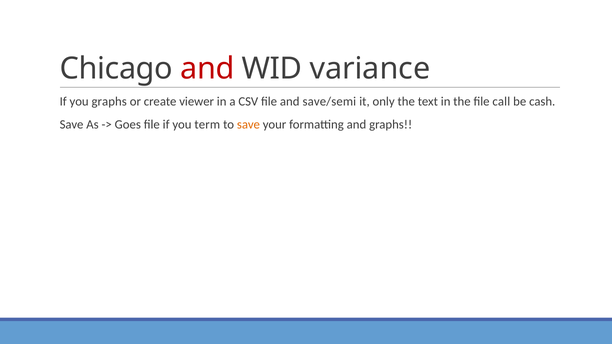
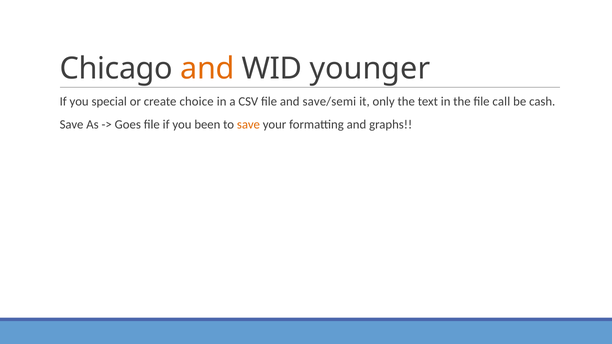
and colour: red -> orange (207, 69)
variance: variance -> younger (370, 69)
you graphs: graphs -> special (109, 102)
viewer: viewer -> choice (197, 102)
term: term -> been (207, 124)
